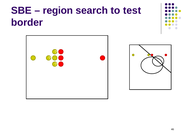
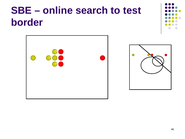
region: region -> online (58, 10)
